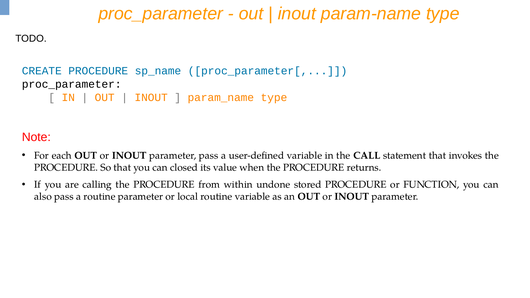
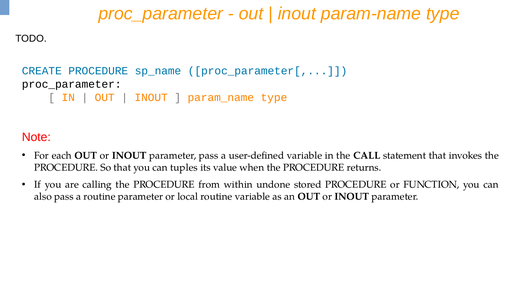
closed: closed -> tuples (184, 168)
